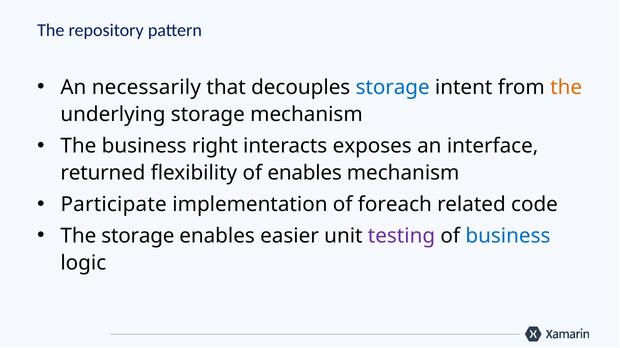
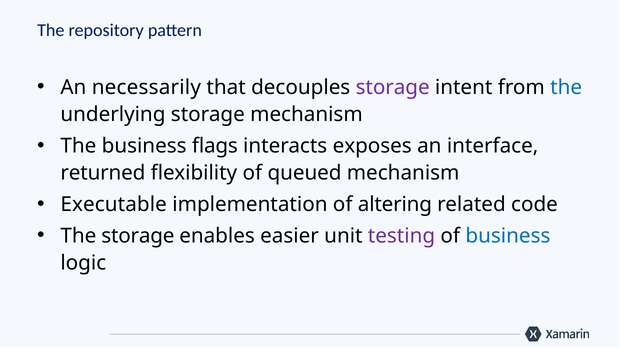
storage colour: blue -> purple (393, 88)
the colour: orange -> blue (566, 88)
right: right -> flags (215, 146)
of enables: enables -> queued (305, 173)
Participate: Participate -> Executable (114, 205)
foreach: foreach -> altering (395, 205)
